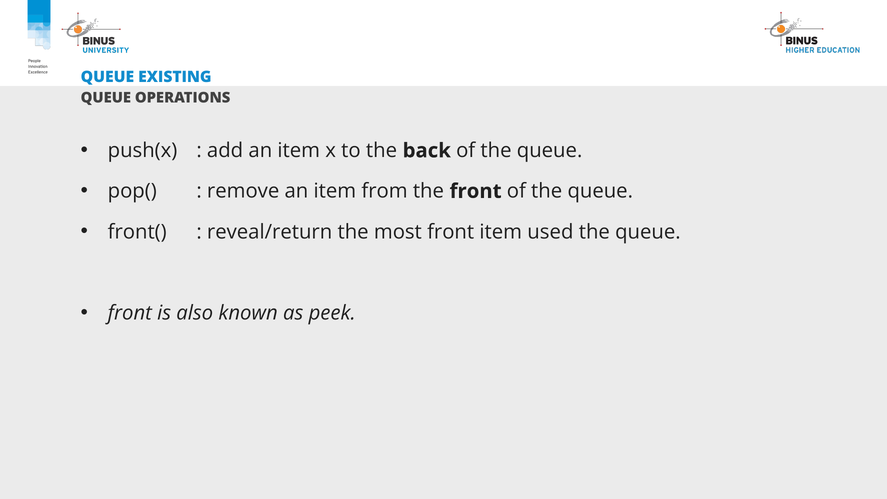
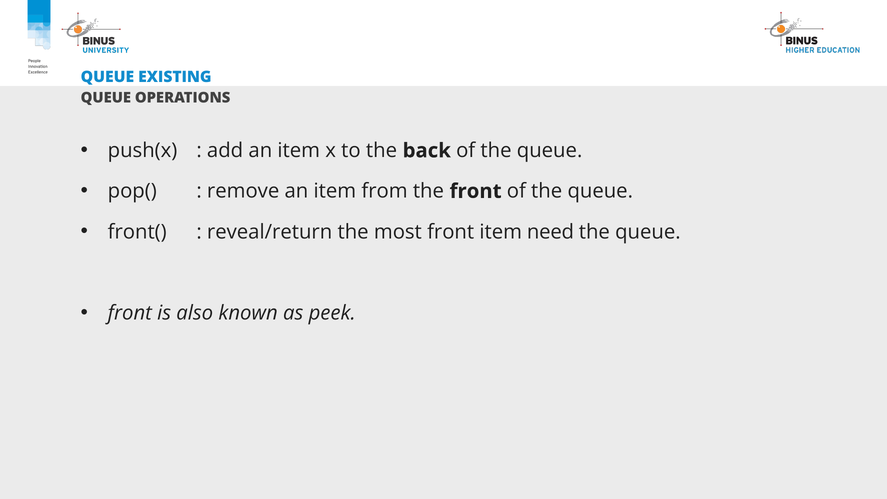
used: used -> need (550, 232)
